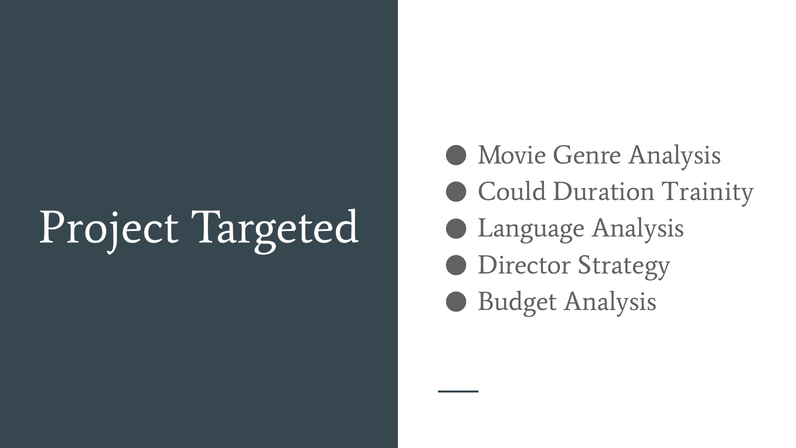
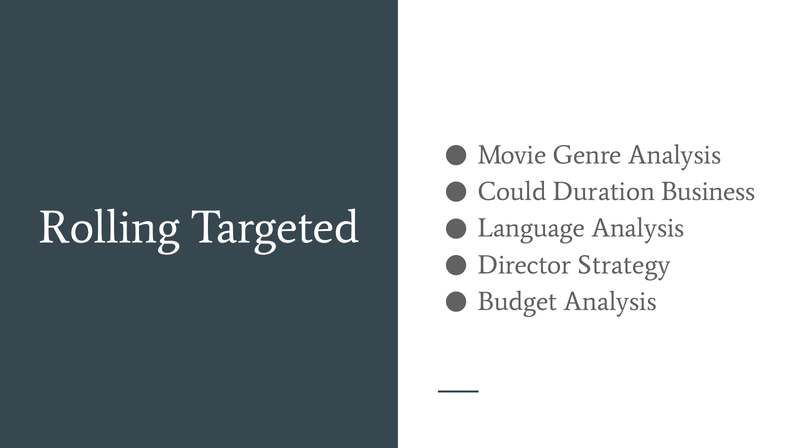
Trainity: Trainity -> Business (708, 191)
Project: Project -> Rolling (109, 227)
